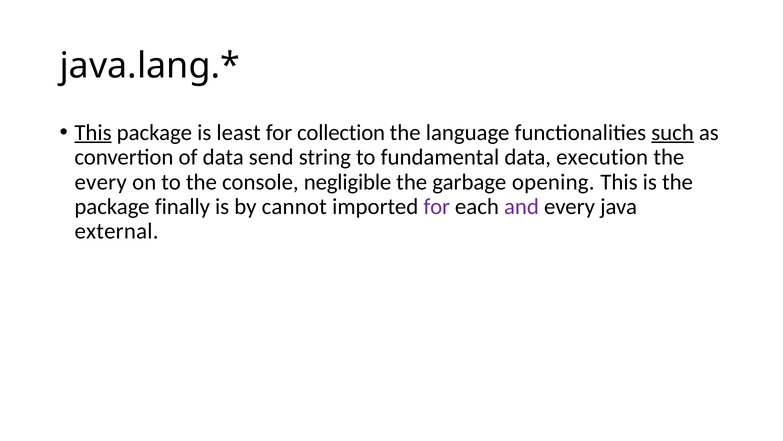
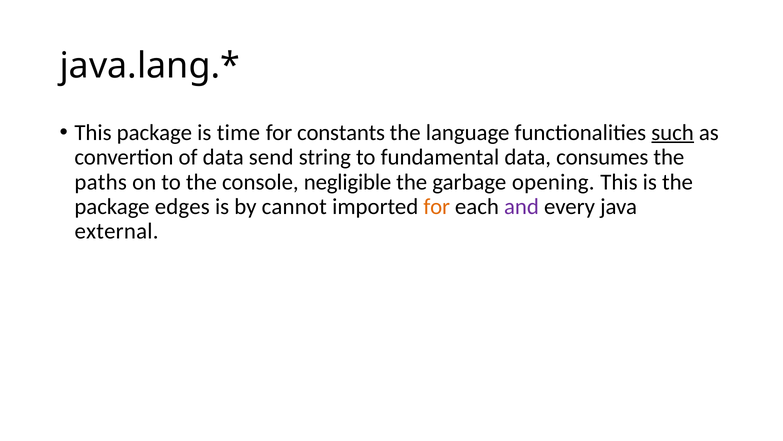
This underline: present -> none (93, 132)
least: least -> time (238, 132)
collection: collection -> constants (341, 132)
execution: execution -> consumes (602, 157)
every: every -> paths (101, 182)
finally: finally -> edges (182, 206)
for colour: purple -> orange (437, 206)
